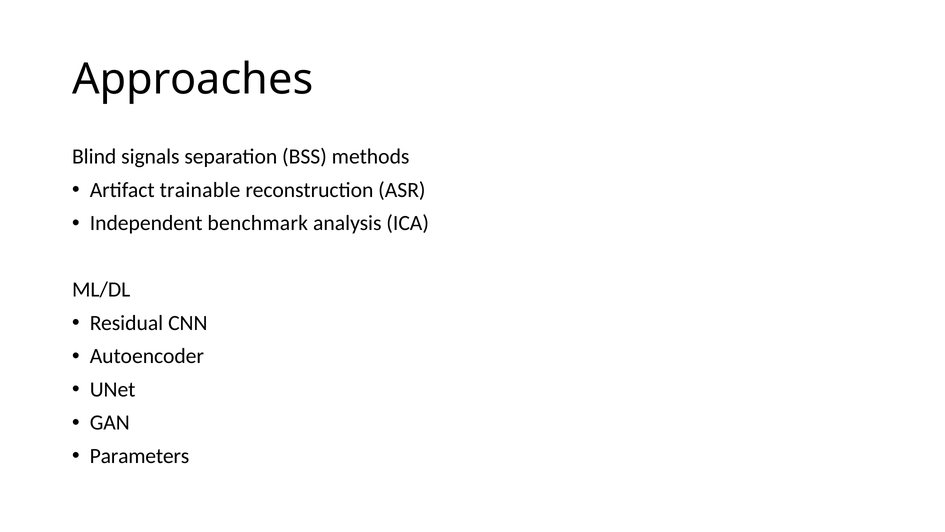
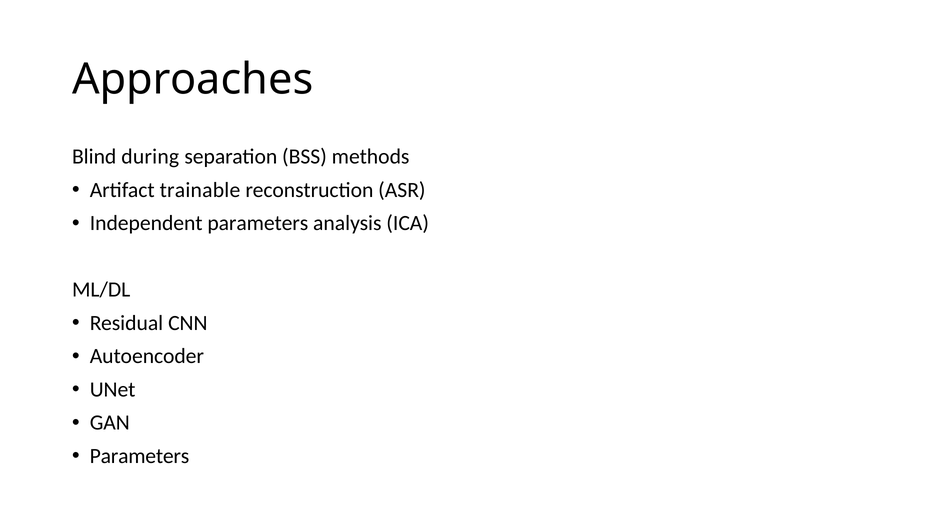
signals: signals -> during (150, 157)
Independent benchmark: benchmark -> parameters (258, 223)
